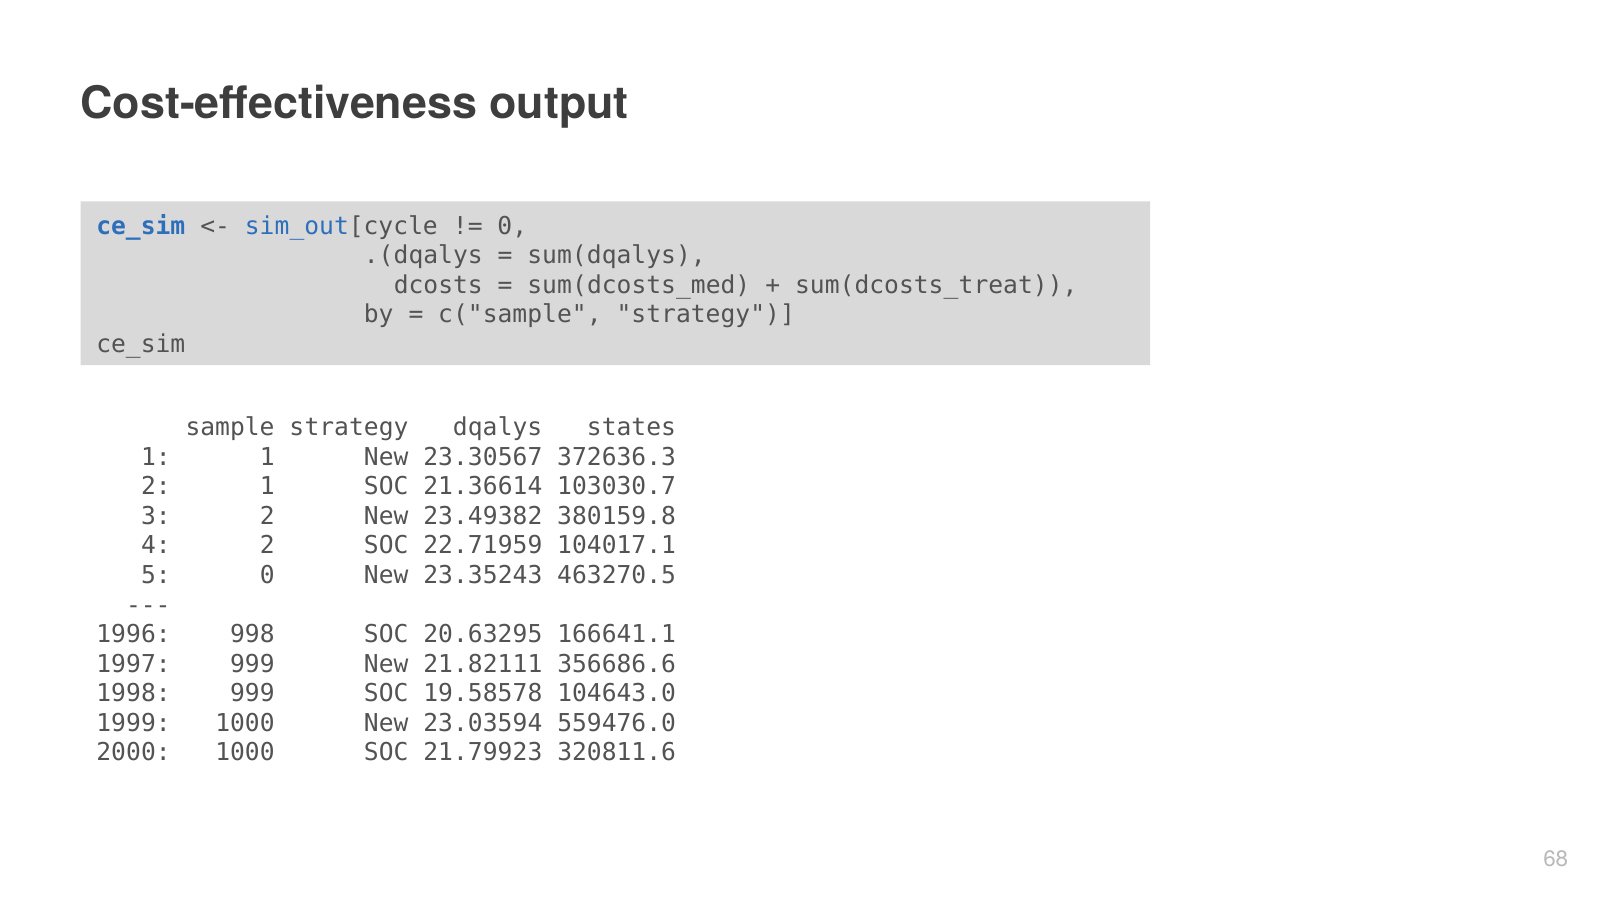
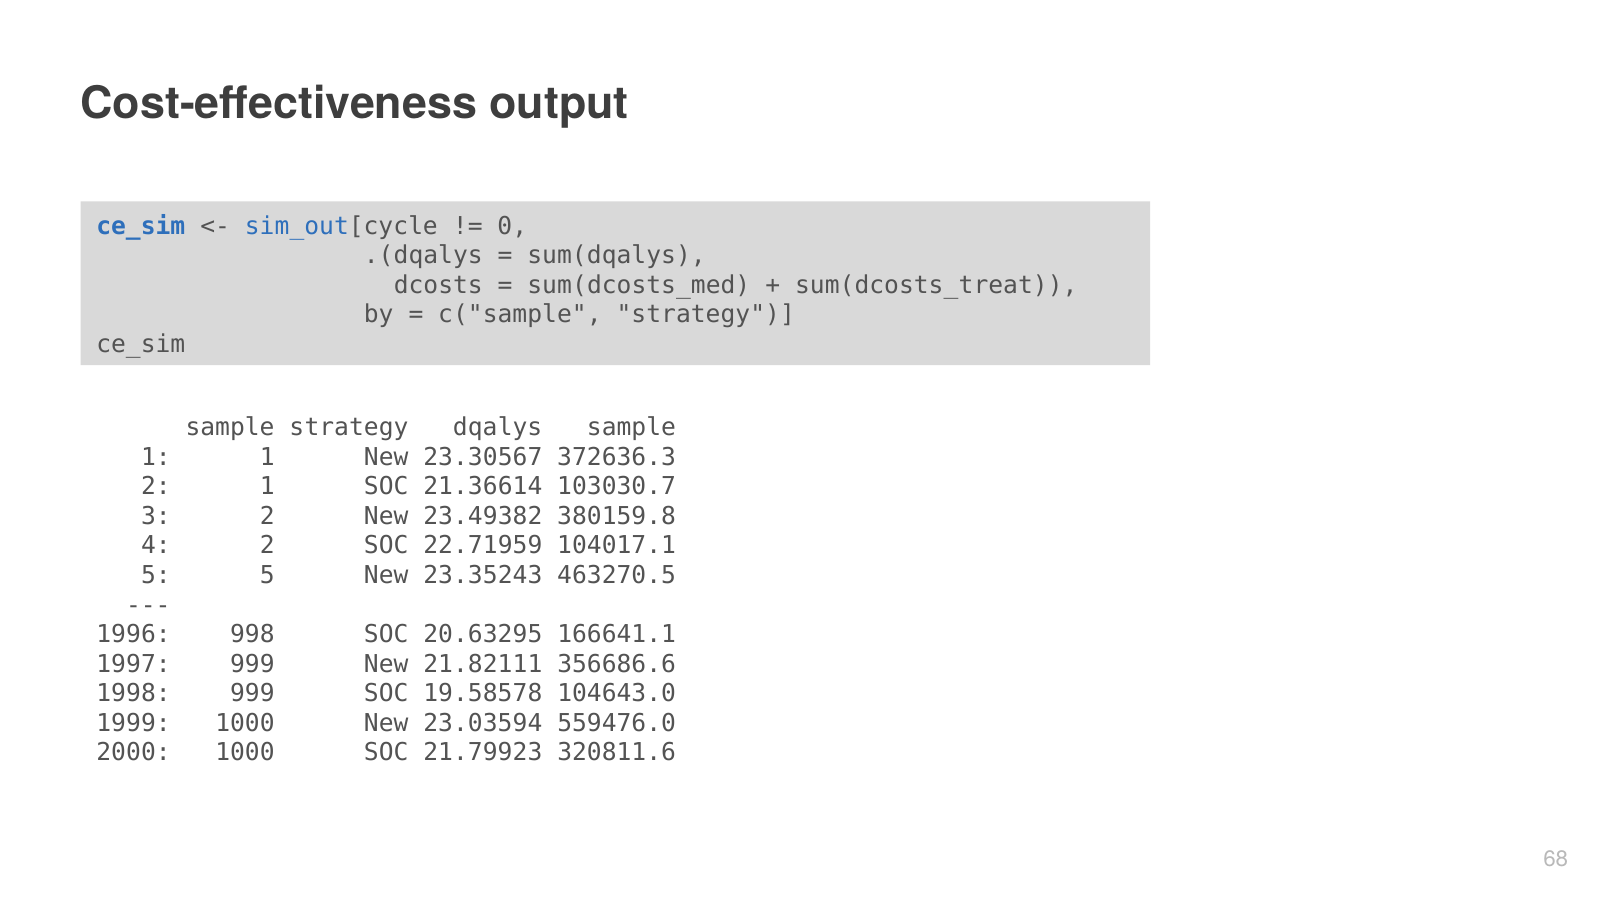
dqalys states: states -> sample (631, 427)
5 0: 0 -> 5 (267, 575)
